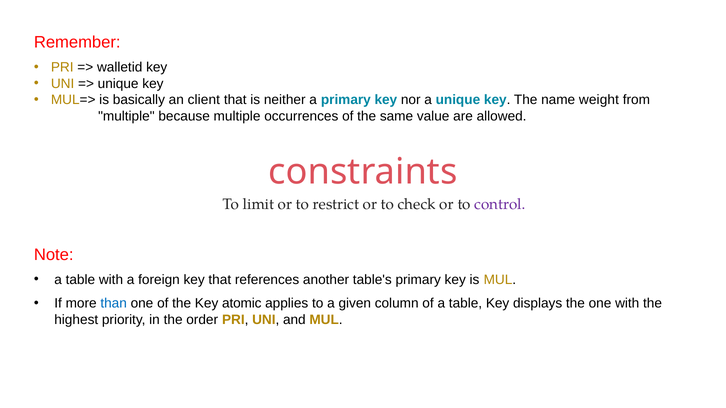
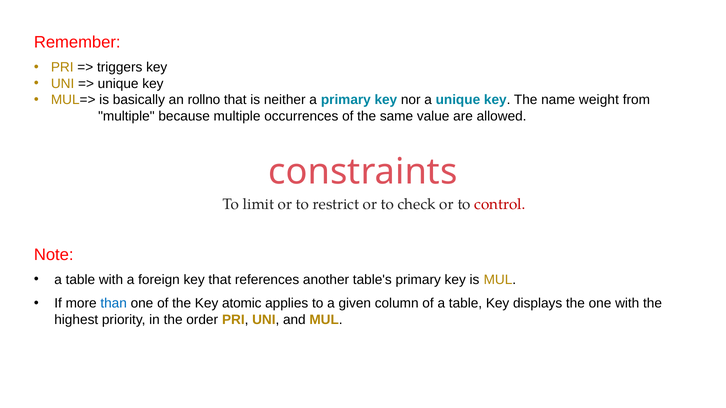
walletid: walletid -> triggers (120, 67)
client: client -> rollno (204, 100)
control colour: purple -> red (500, 204)
